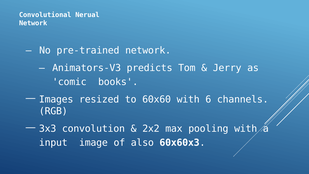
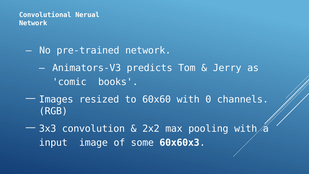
6: 6 -> 0 (208, 99)
also: also -> some (142, 142)
